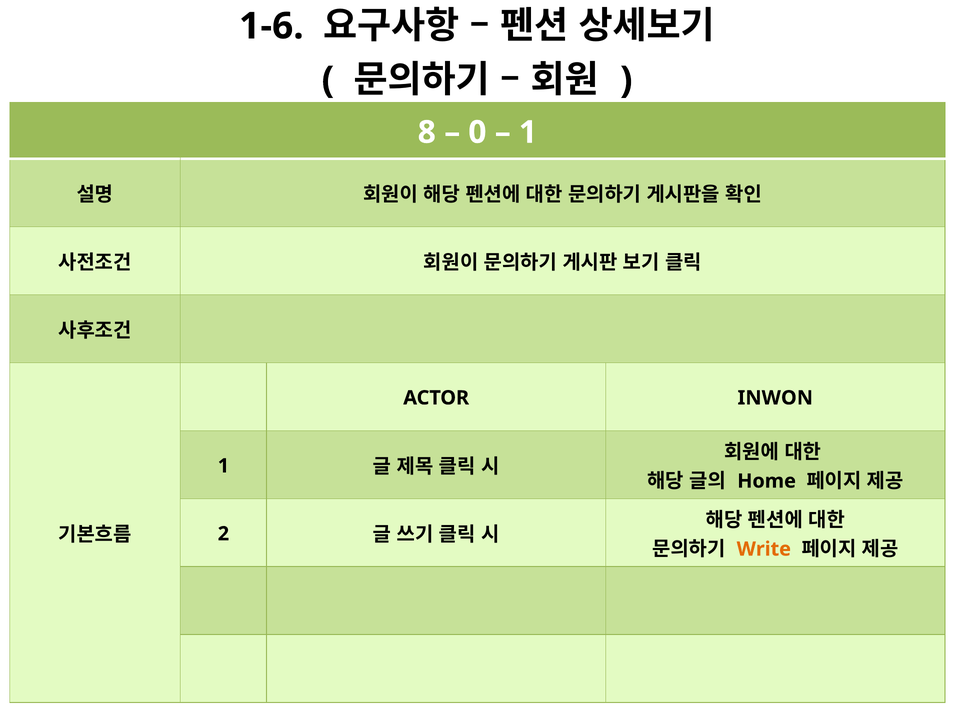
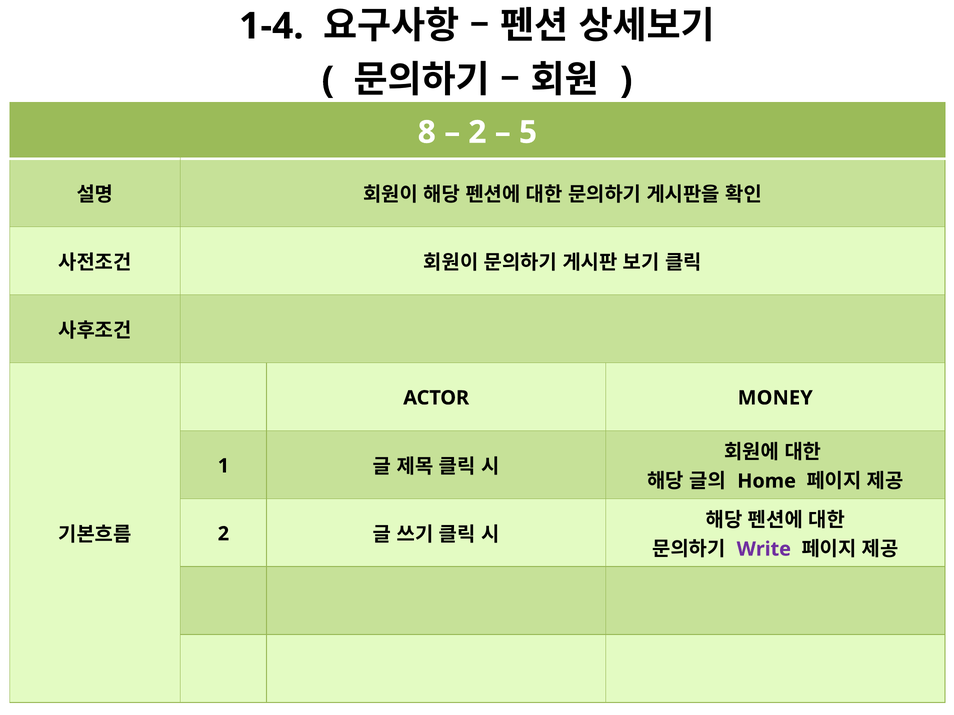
1-6: 1-6 -> 1-4 (271, 26)
0: 0 -> 2 (477, 132)
1: 1 -> 5 (528, 132)
INWON: INWON -> MONEY (775, 398)
Write colour: orange -> purple (764, 549)
